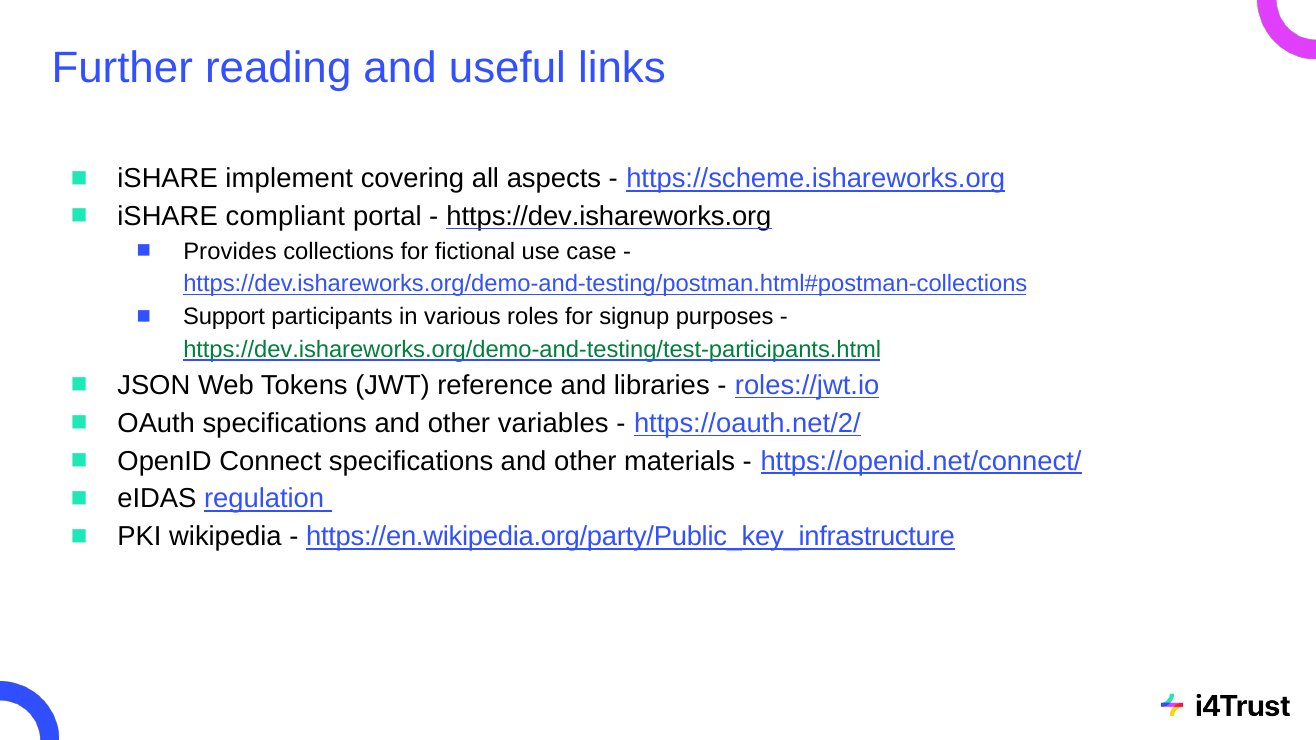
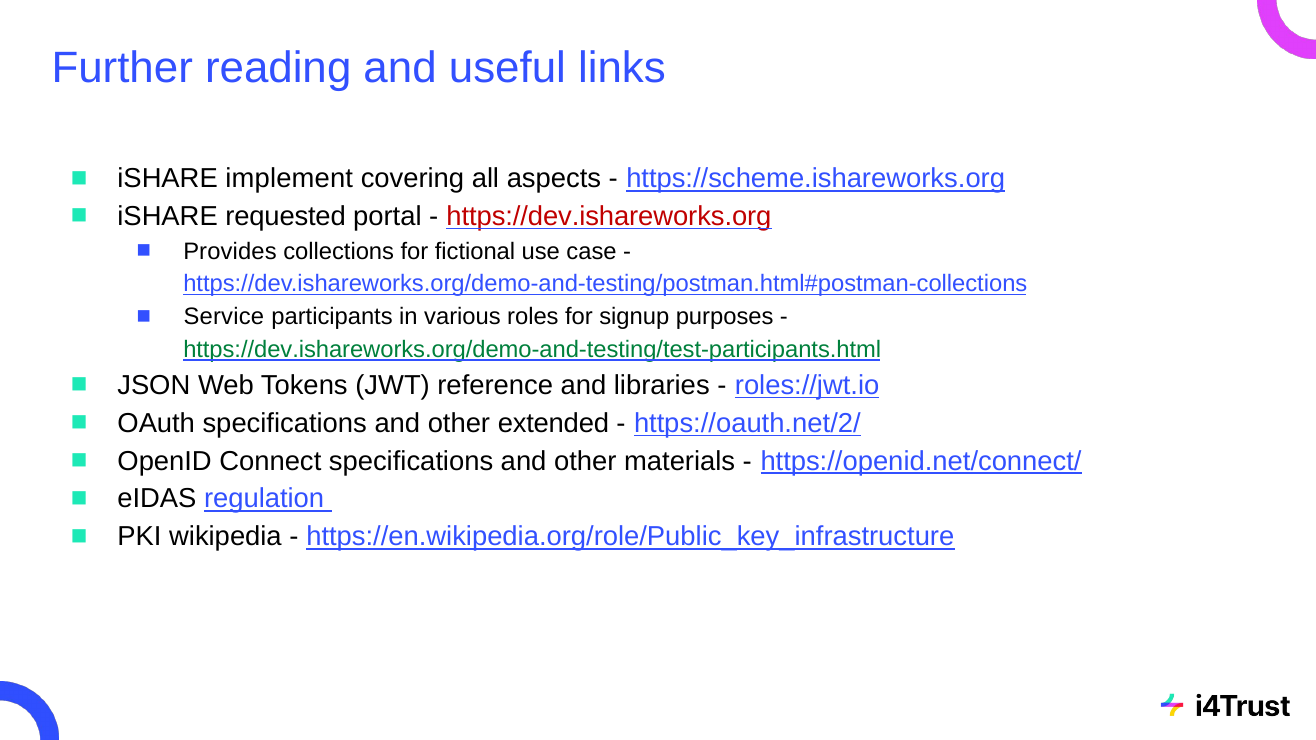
compliant: compliant -> requested (286, 217)
https://dev.ishareworks.org colour: black -> red (609, 217)
Support: Support -> Service (224, 317)
variables: variables -> extended (553, 423)
https://en.wikipedia.org/party/Public_key_infrastructure: https://en.wikipedia.org/party/Public_key_infrastructure -> https://en.wikipedia.org/role/Public_key_infrastructure (630, 537)
